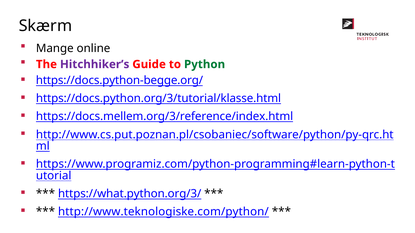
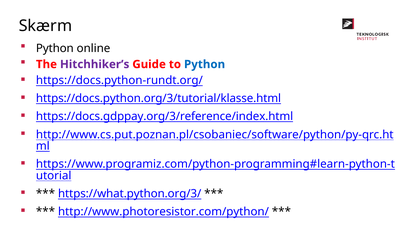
Mange: Mange -> Python (55, 48)
Python colour: green -> blue (205, 64)
https://docs.python-begge.org/: https://docs.python-begge.org/ -> https://docs.python-rundt.org/ (119, 81)
https://docs.mellem.org/3/reference/index.html: https://docs.mellem.org/3/reference/index.html -> https://docs.gdppay.org/3/reference/index.html (165, 117)
http://www.teknologiske.com/python/: http://www.teknologiske.com/python/ -> http://www.photoresistor.com/python/ (163, 212)
